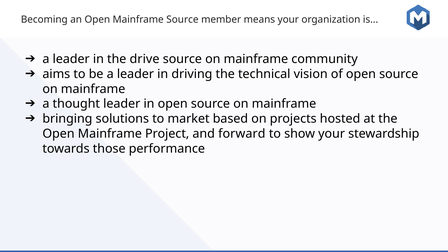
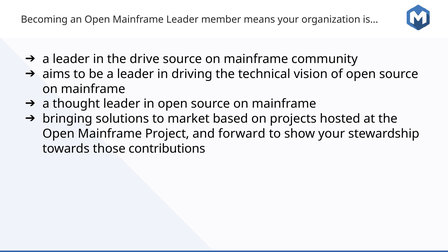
Mainframe Source: Source -> Leader (182, 19)
performance: performance -> contributions (167, 149)
